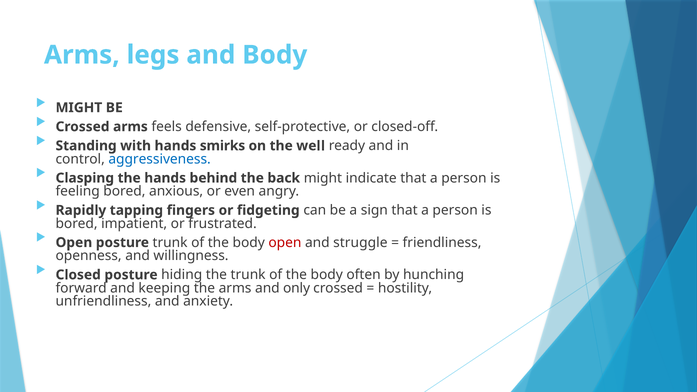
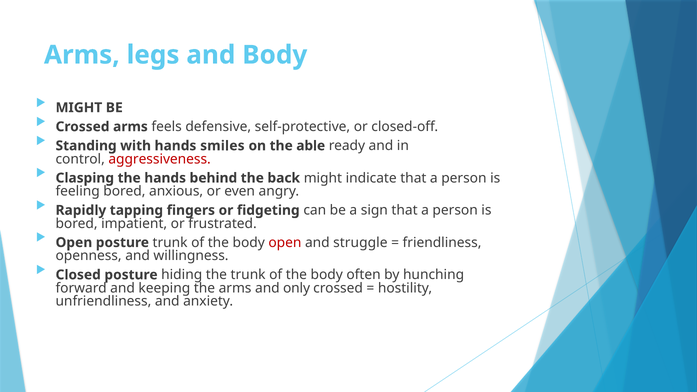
smirks: smirks -> smiles (222, 146)
well: well -> able (311, 146)
aggressiveness colour: blue -> red (160, 159)
